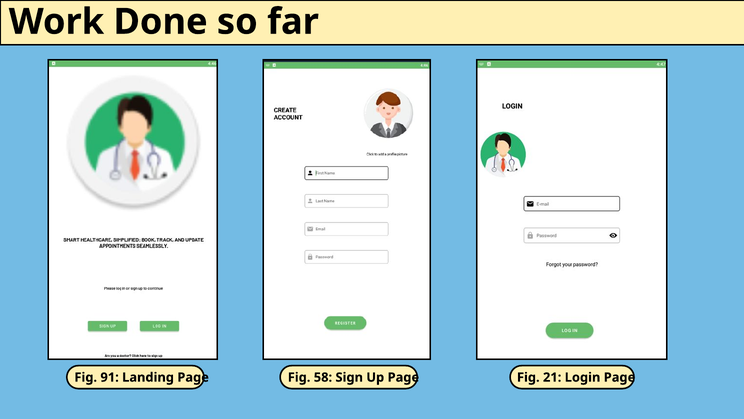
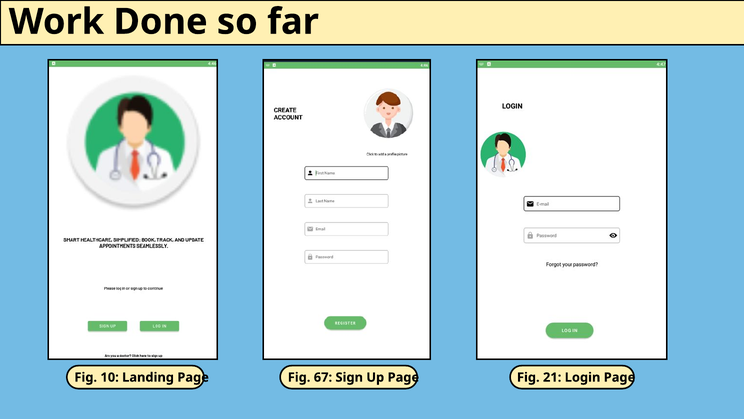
91: 91 -> 10 (110, 377)
58: 58 -> 67 (323, 377)
